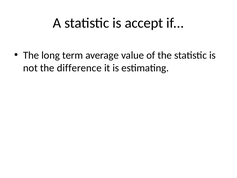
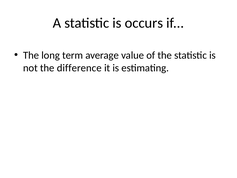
accept: accept -> occurs (144, 23)
